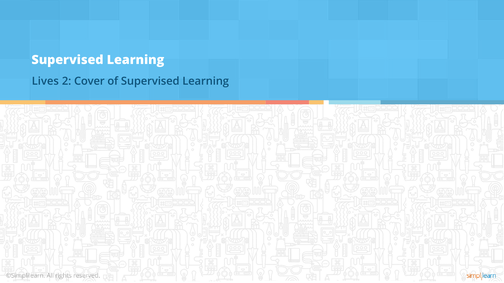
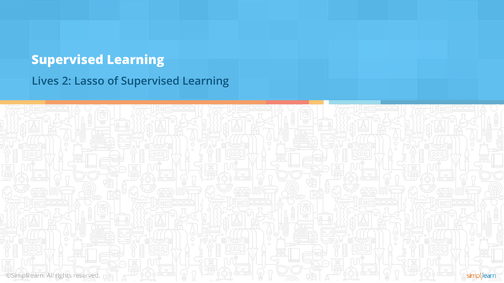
Cover: Cover -> Lasso (89, 81)
